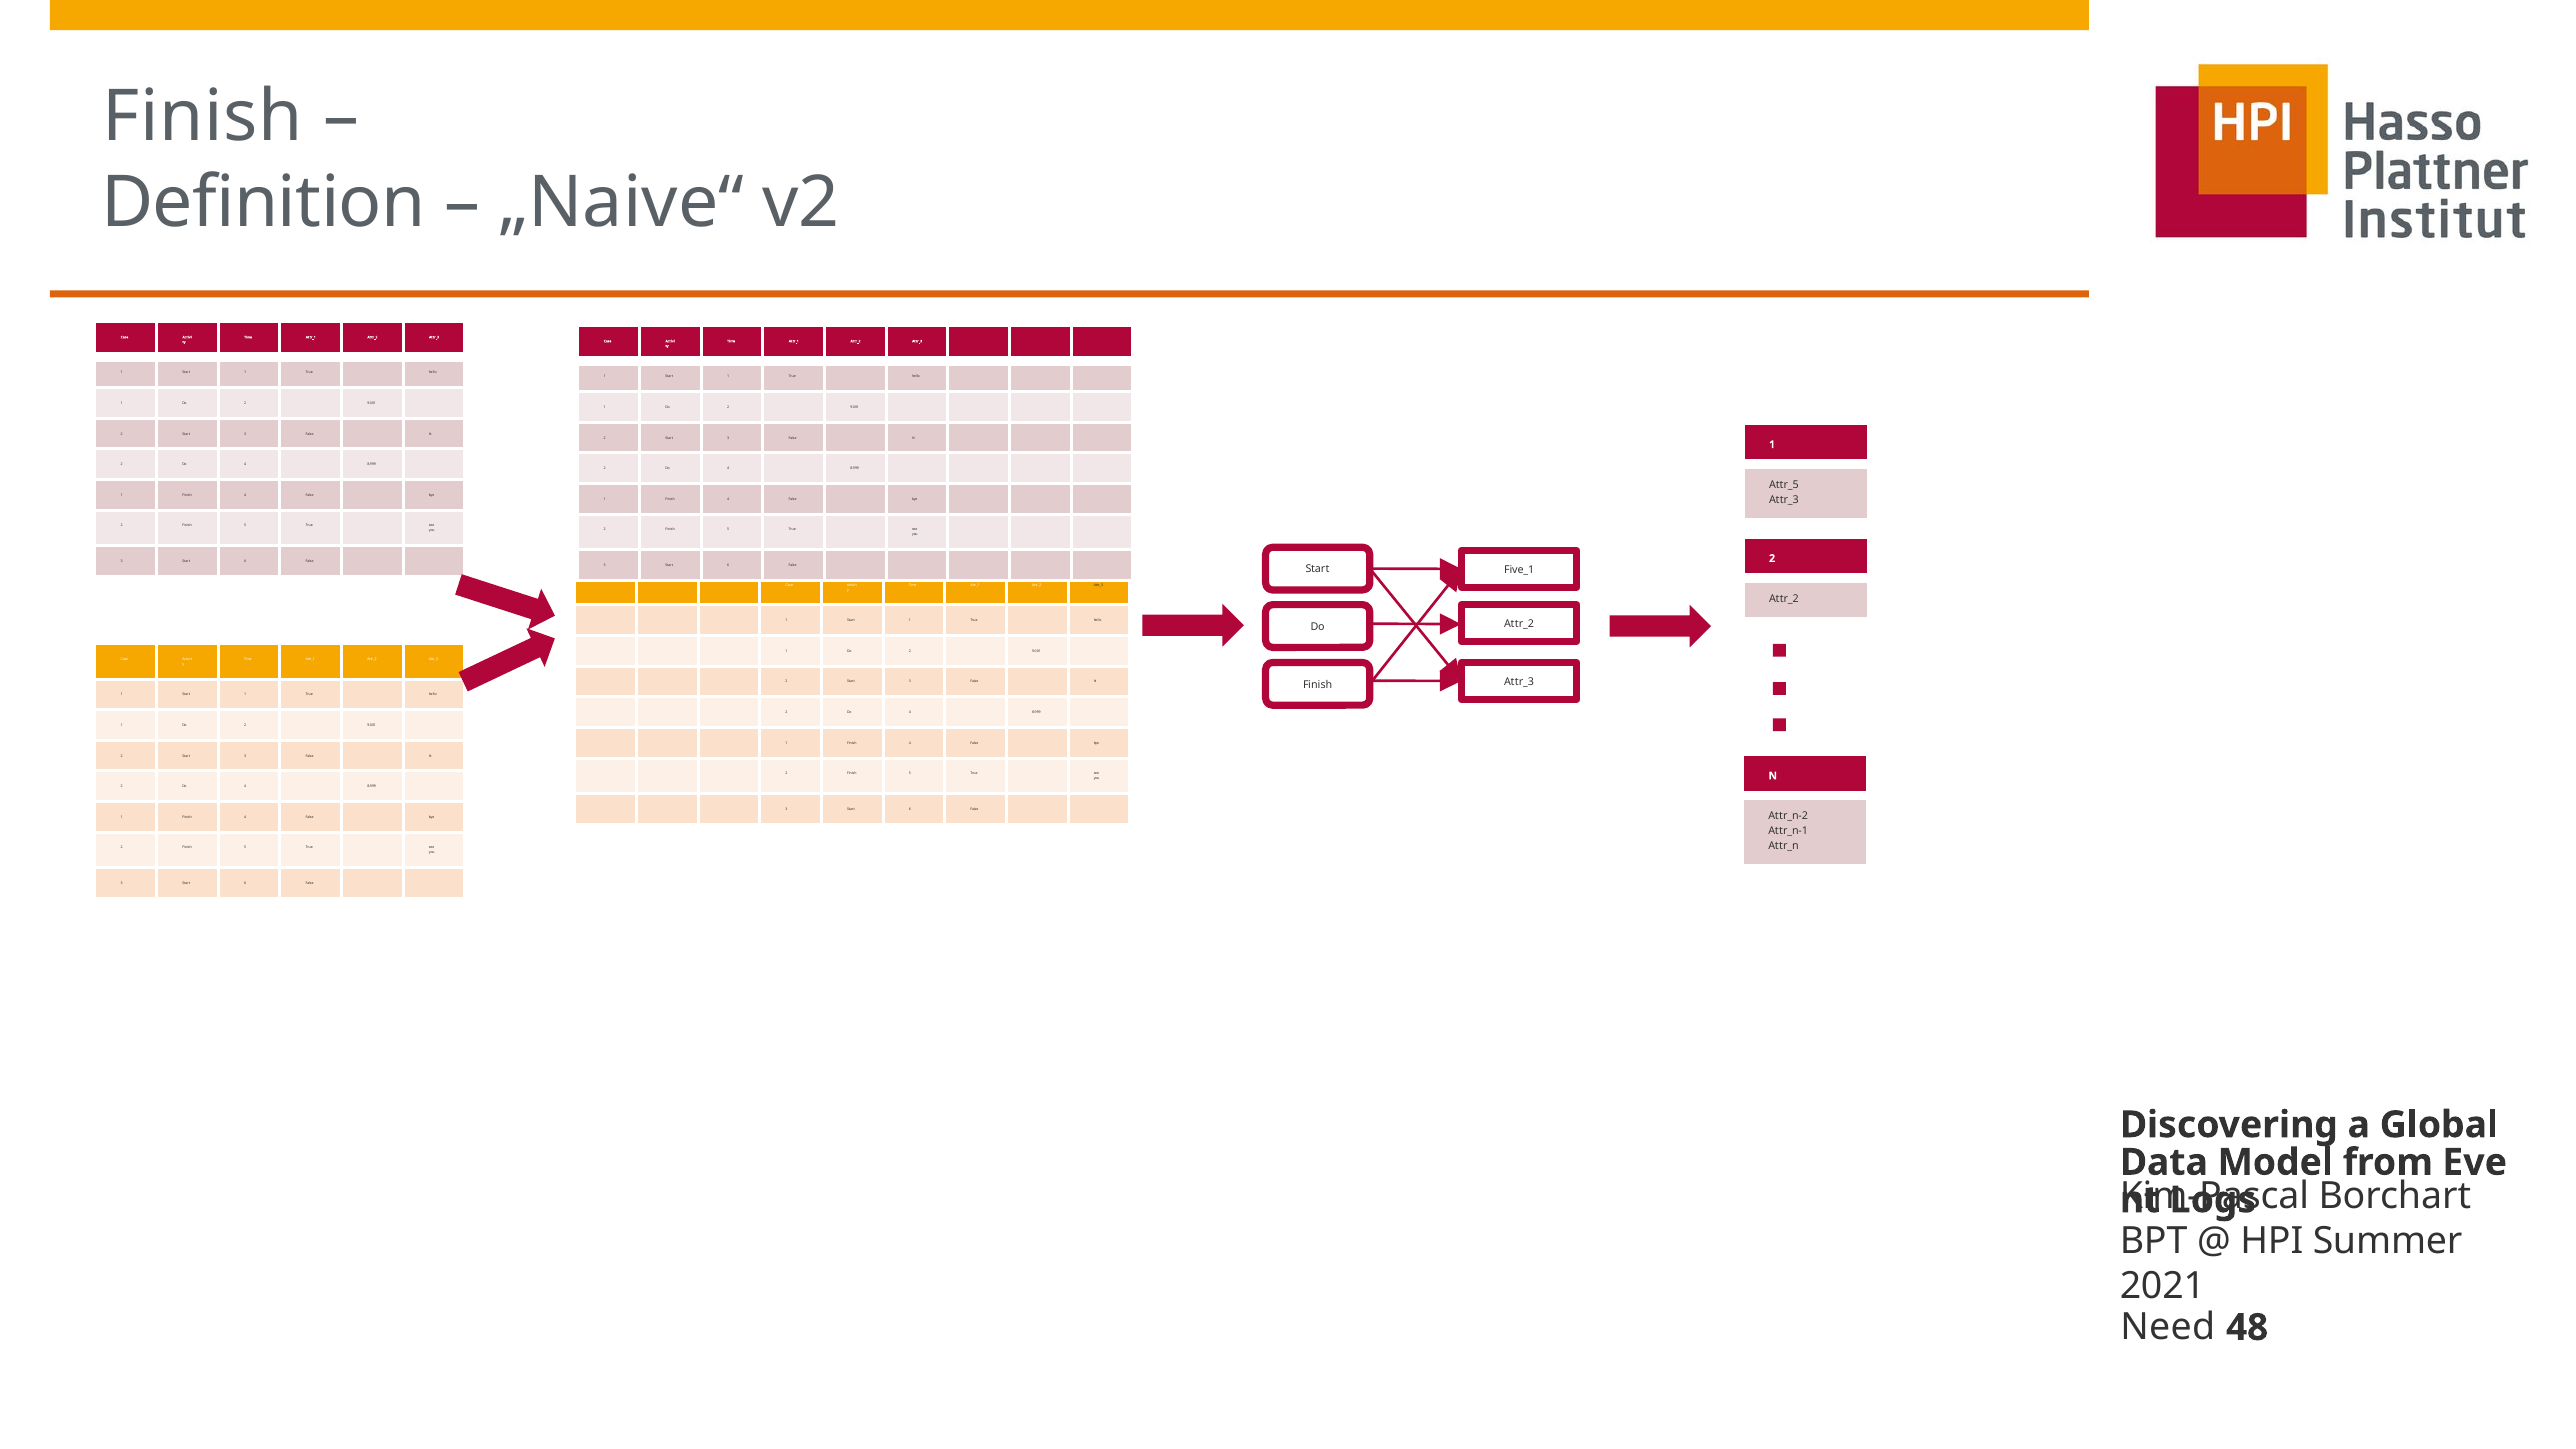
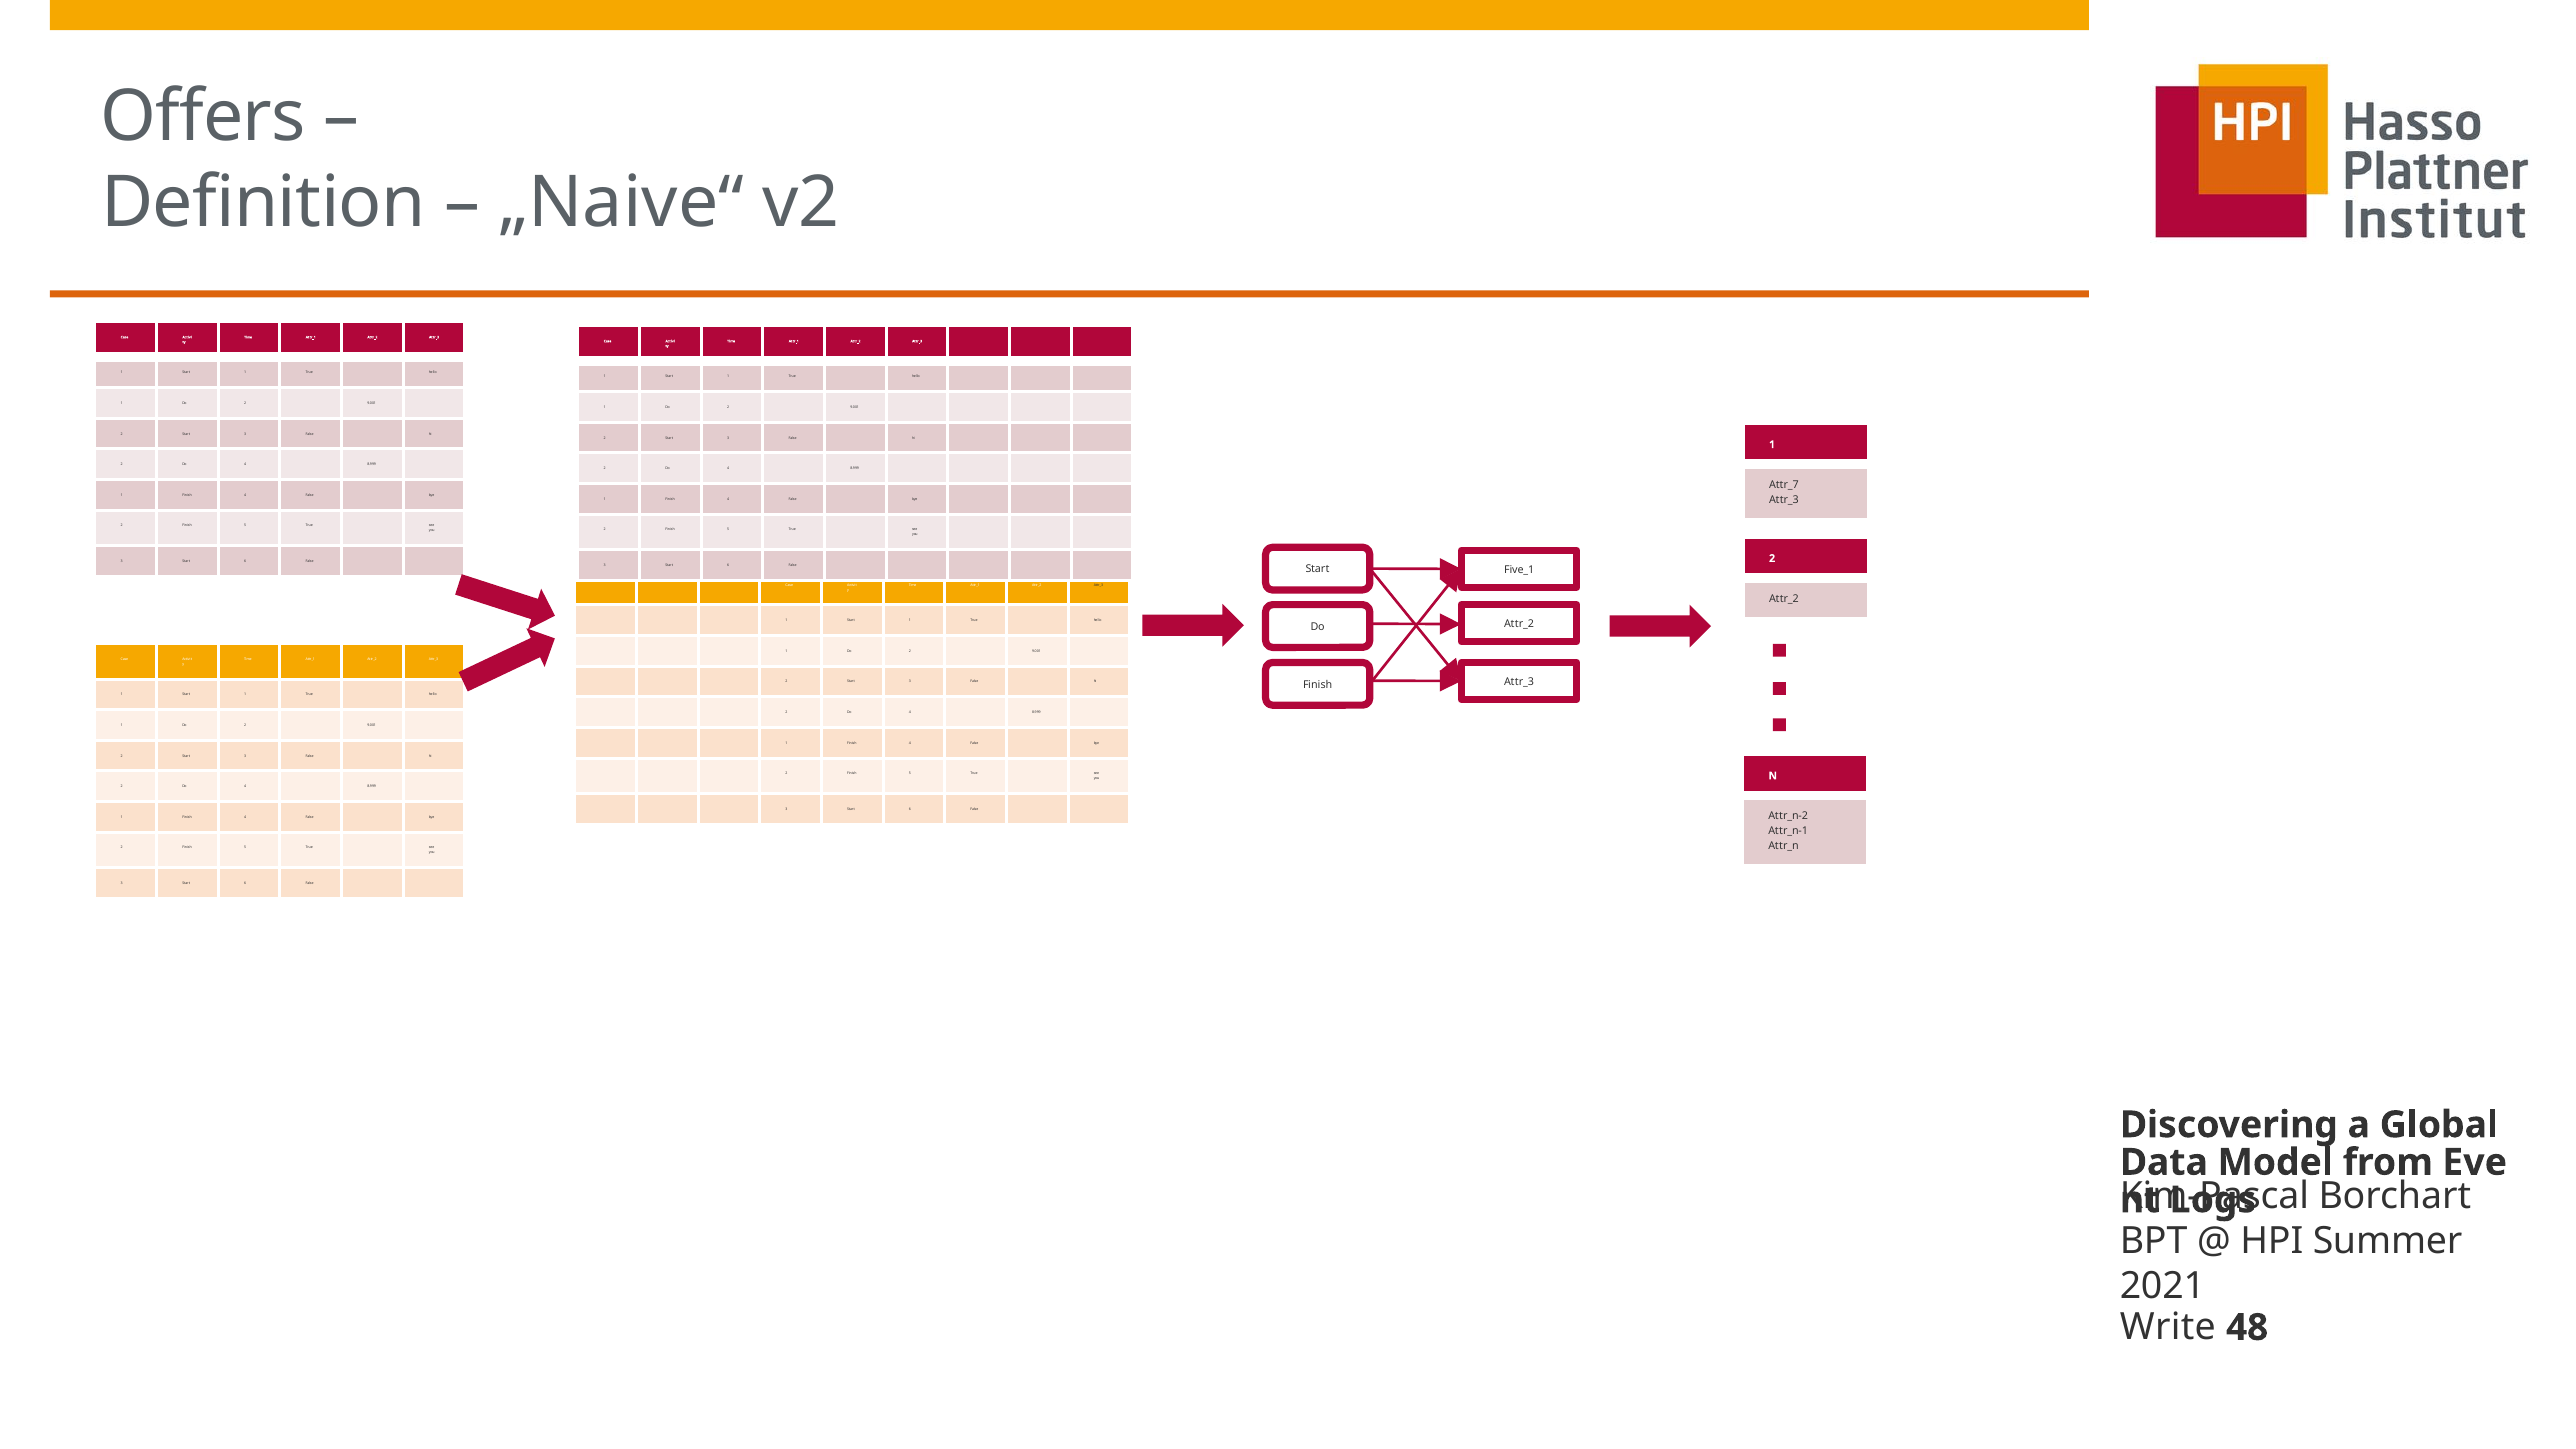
Finish: Finish -> Offers (203, 117)
Attr_5: Attr_5 -> Attr_7 (1784, 485)
Need: Need -> Write (2168, 1328)
